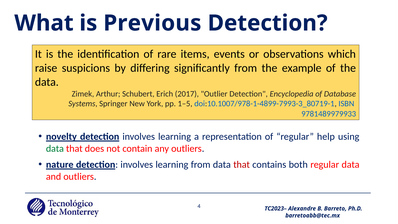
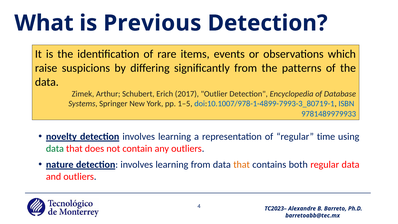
example: example -> patterns (302, 68)
help: help -> time (326, 137)
that colour: red -> orange (242, 165)
